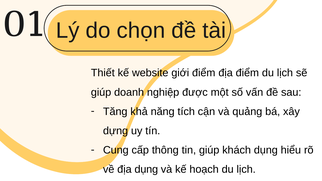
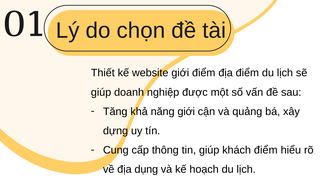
năng tích: tích -> giới (186, 112)
khách dụng: dụng -> điểm (266, 150)
